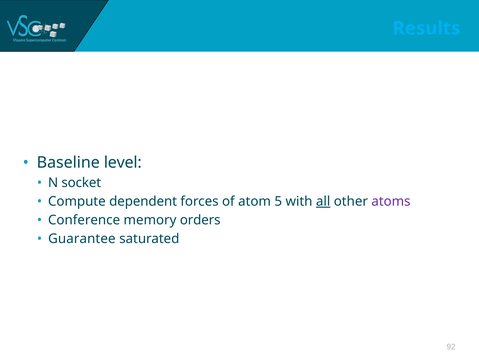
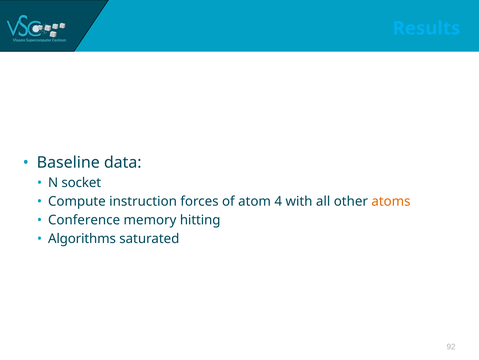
level: level -> data (123, 162)
dependent: dependent -> instruction (143, 201)
5: 5 -> 4 (278, 201)
all underline: present -> none (323, 201)
atoms colour: purple -> orange (391, 201)
orders: orders -> hitting (200, 220)
Guarantee: Guarantee -> Algorithms (82, 238)
